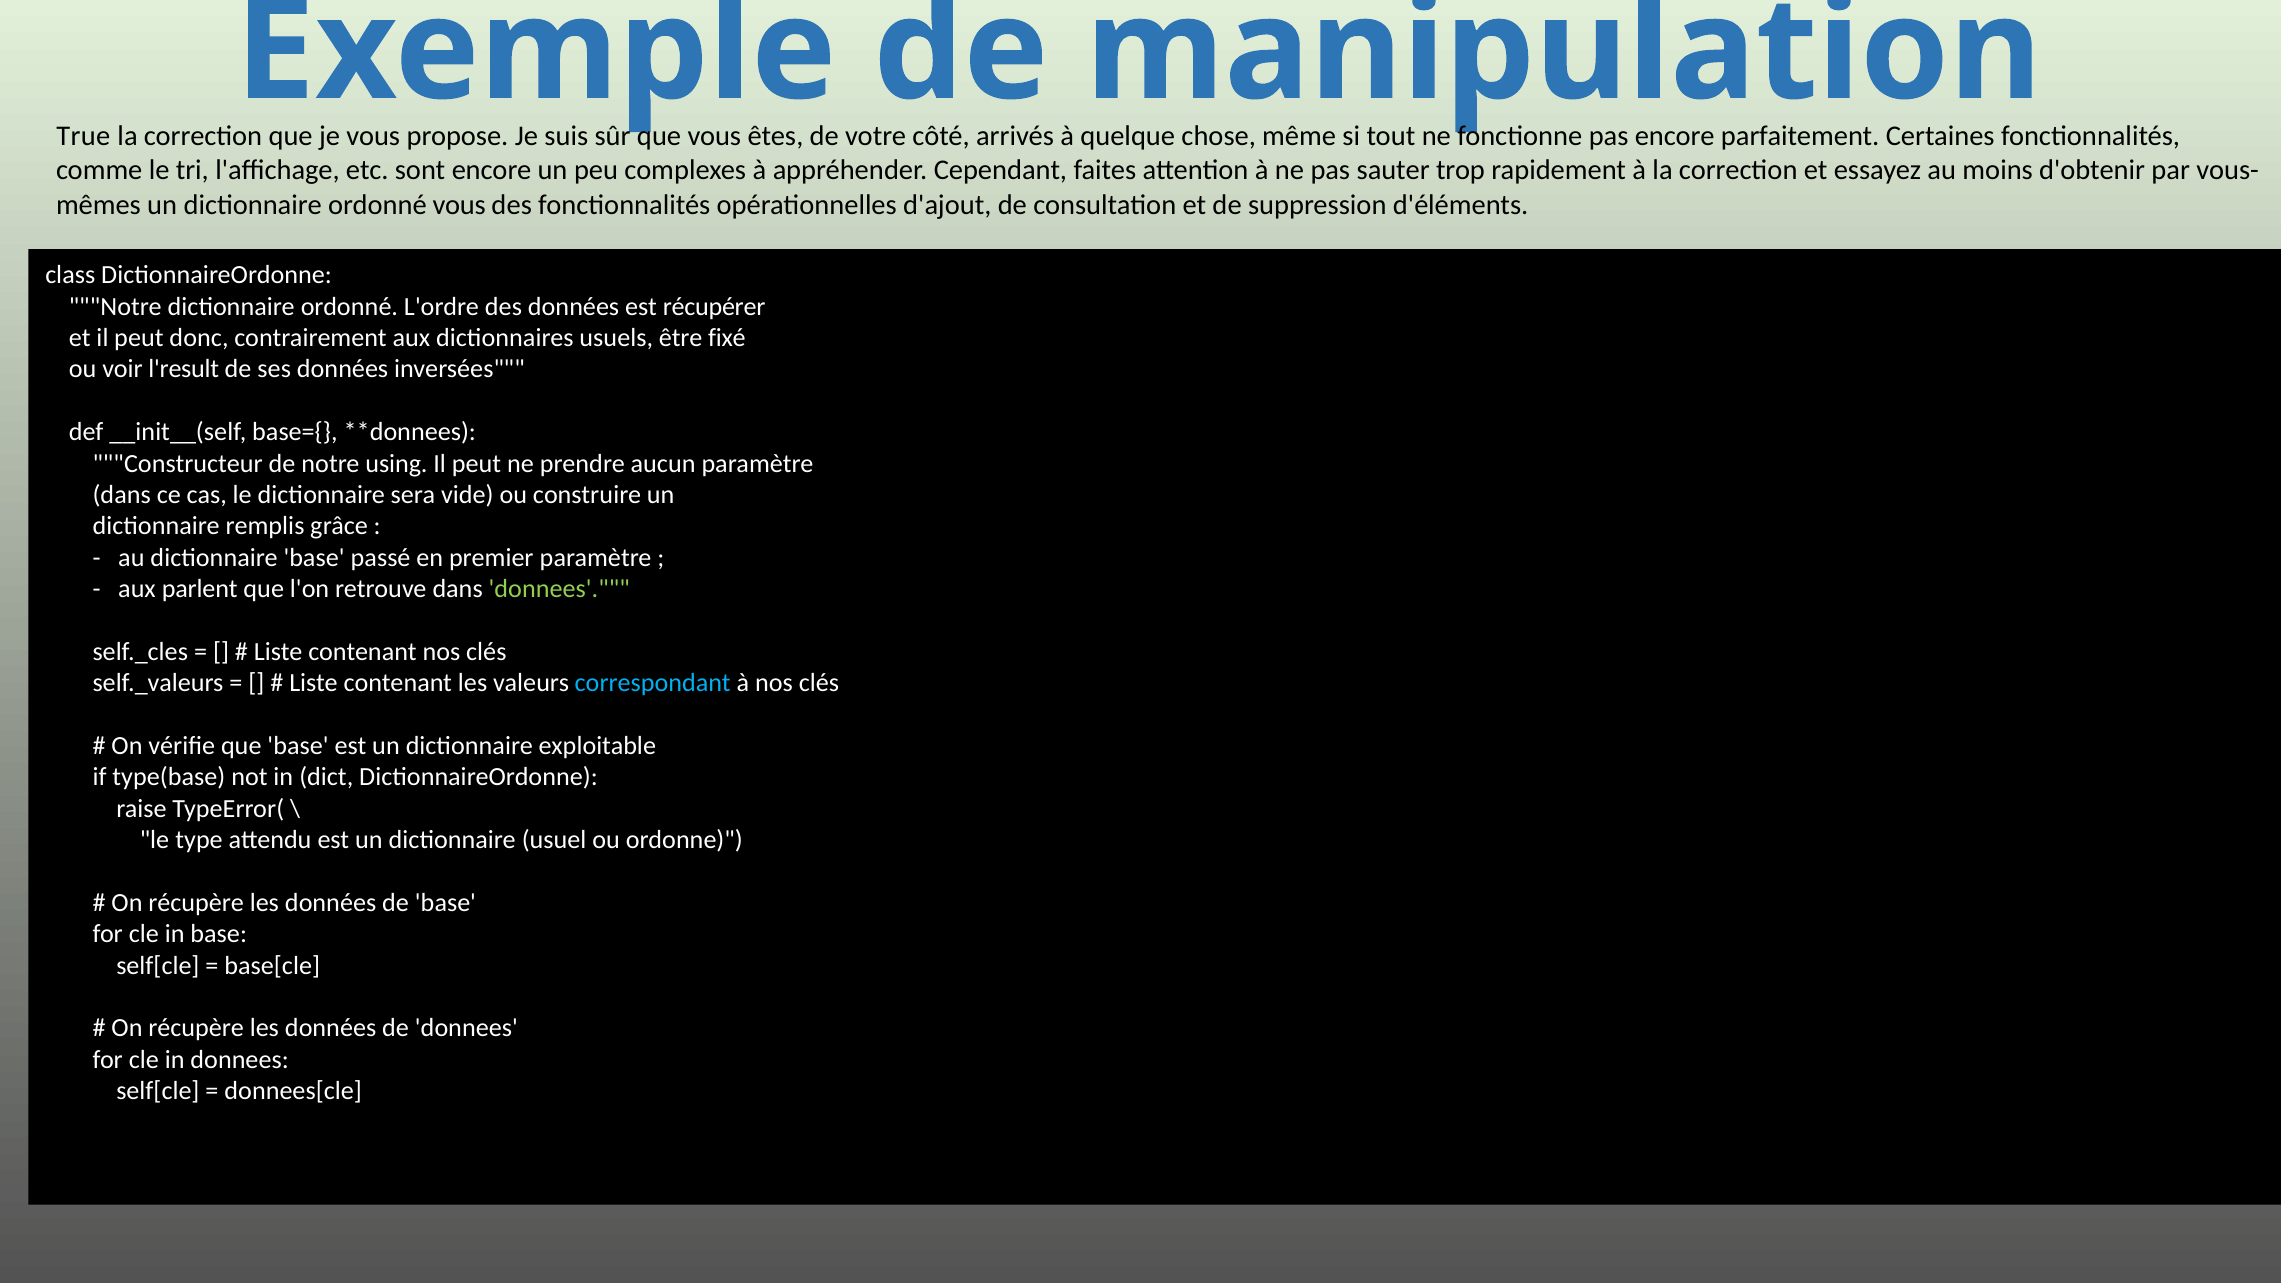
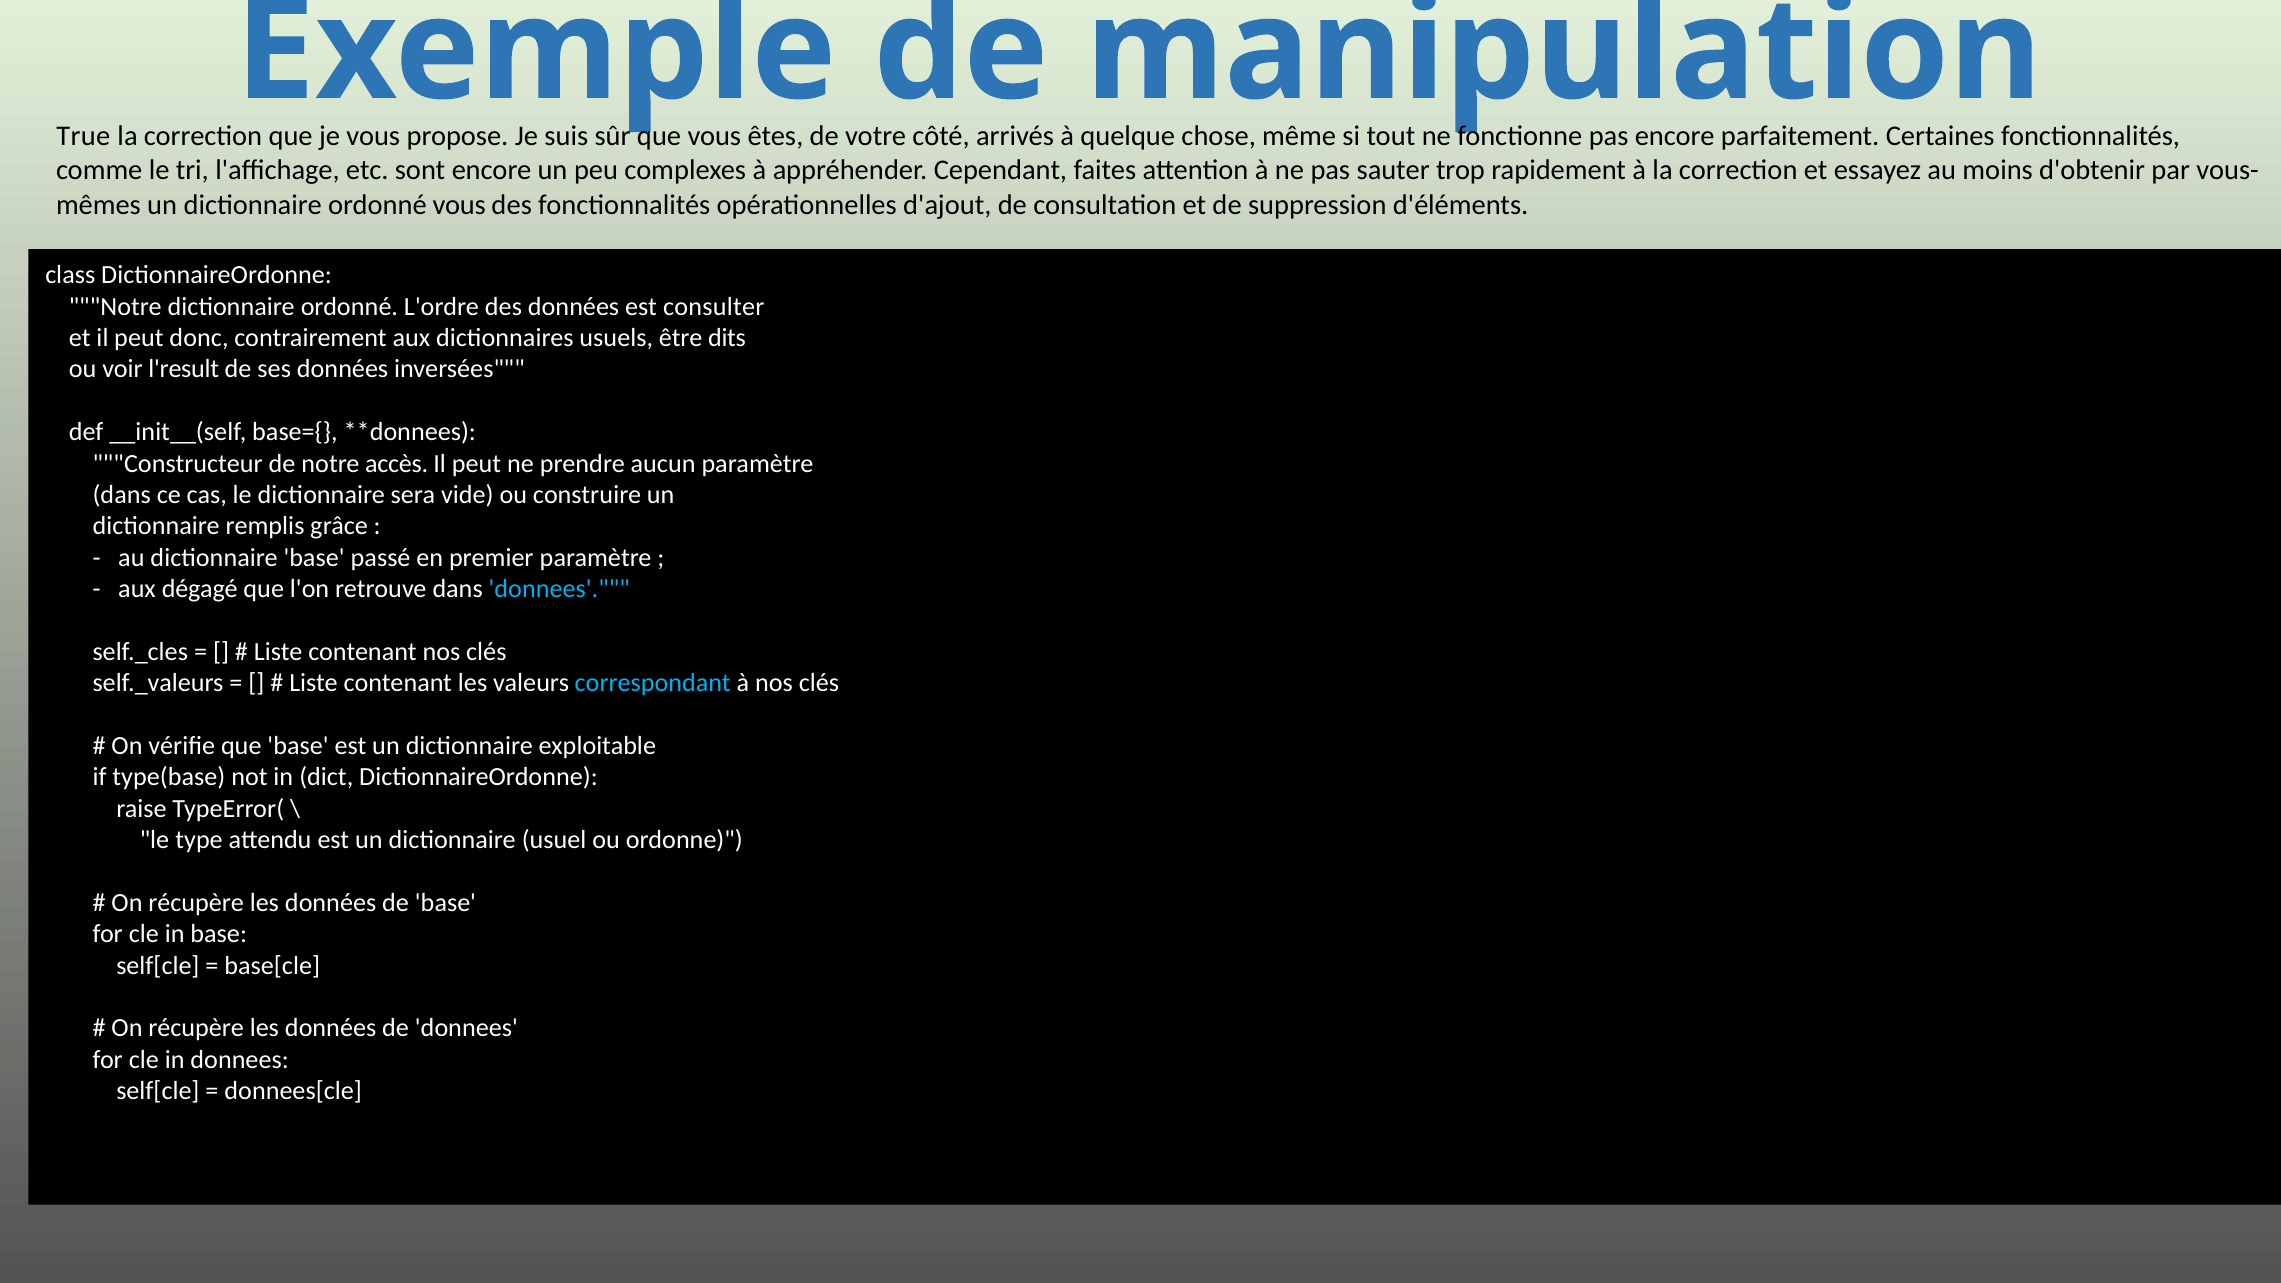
récupérer: récupérer -> consulter (714, 307)
fixé: fixé -> dits (727, 338)
using: using -> accès (397, 463)
parlent: parlent -> dégagé (200, 589)
donnees colour: light green -> light blue (559, 589)
